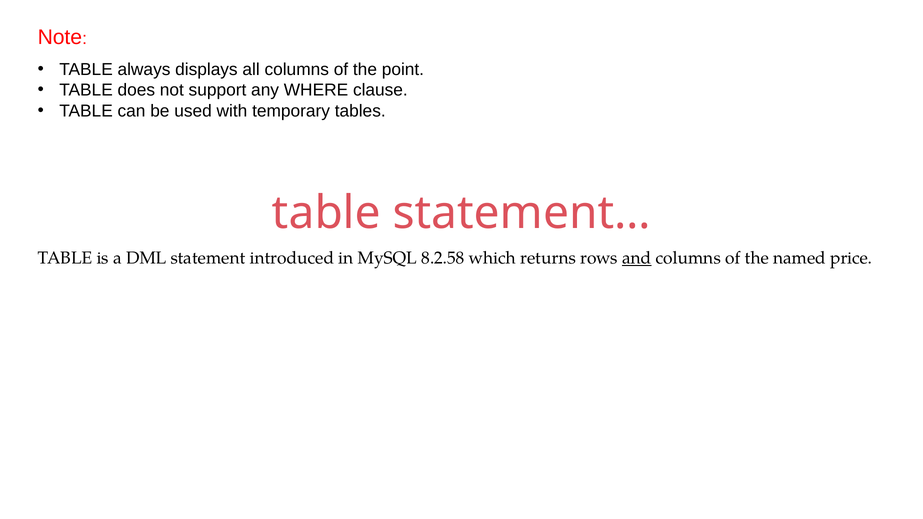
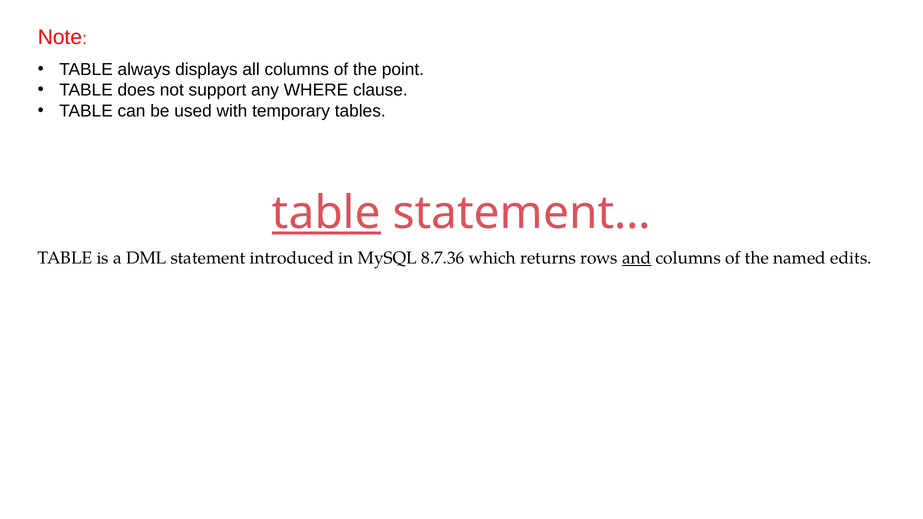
table underline: none -> present (326, 213)
8.2.58: 8.2.58 -> 8.7.36 (443, 258)
price: price -> edits (851, 258)
